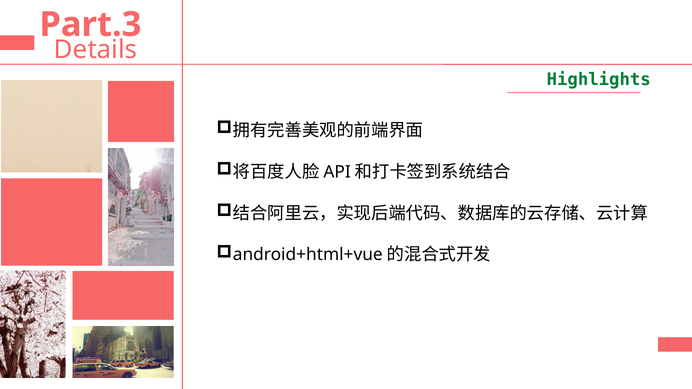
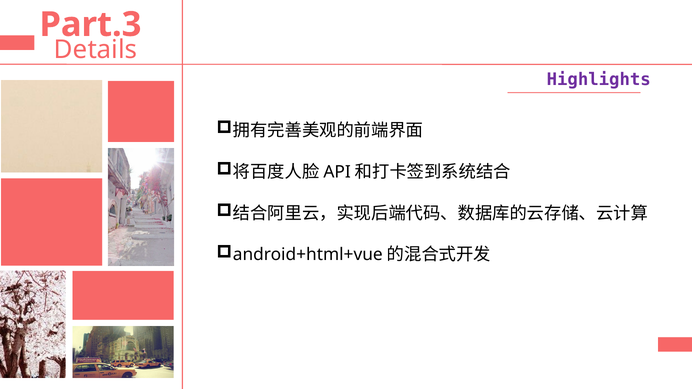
Highlights colour: green -> purple (599, 80)
